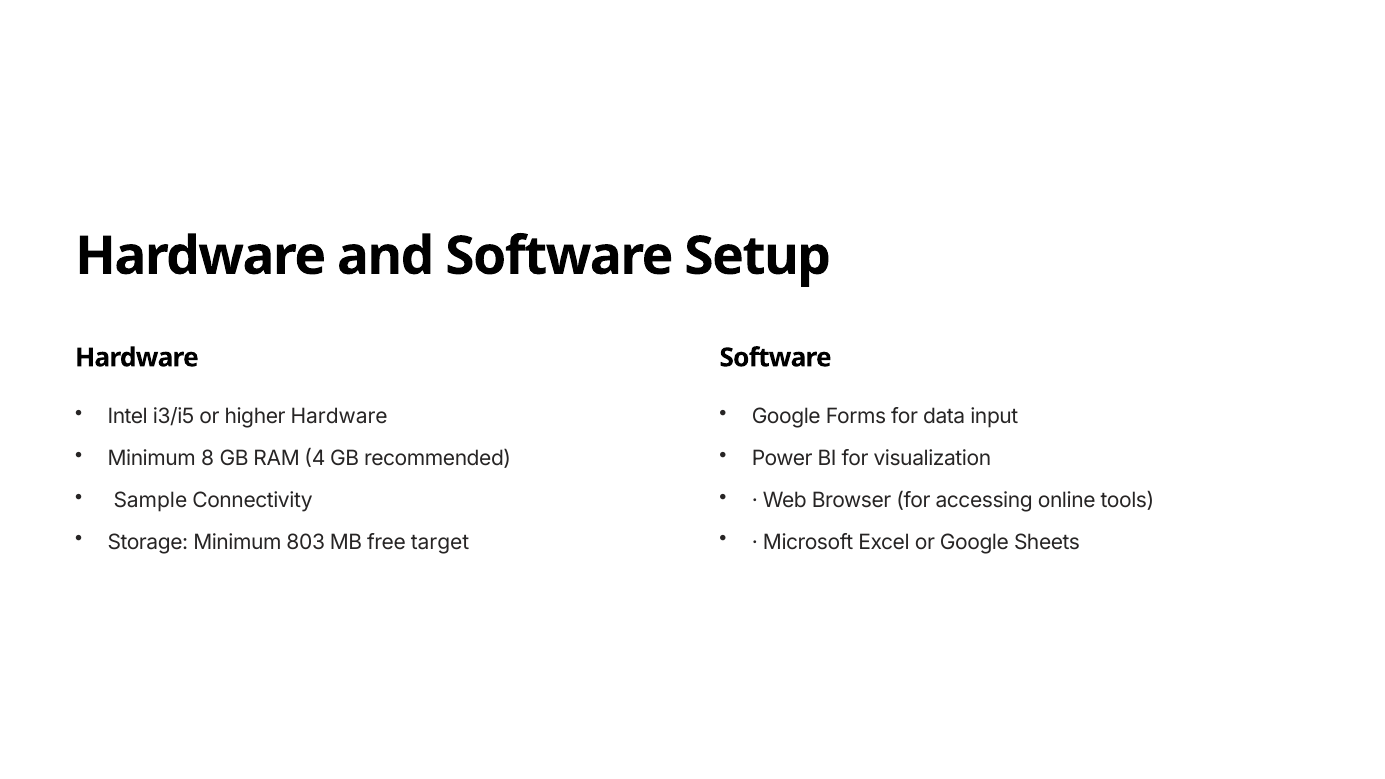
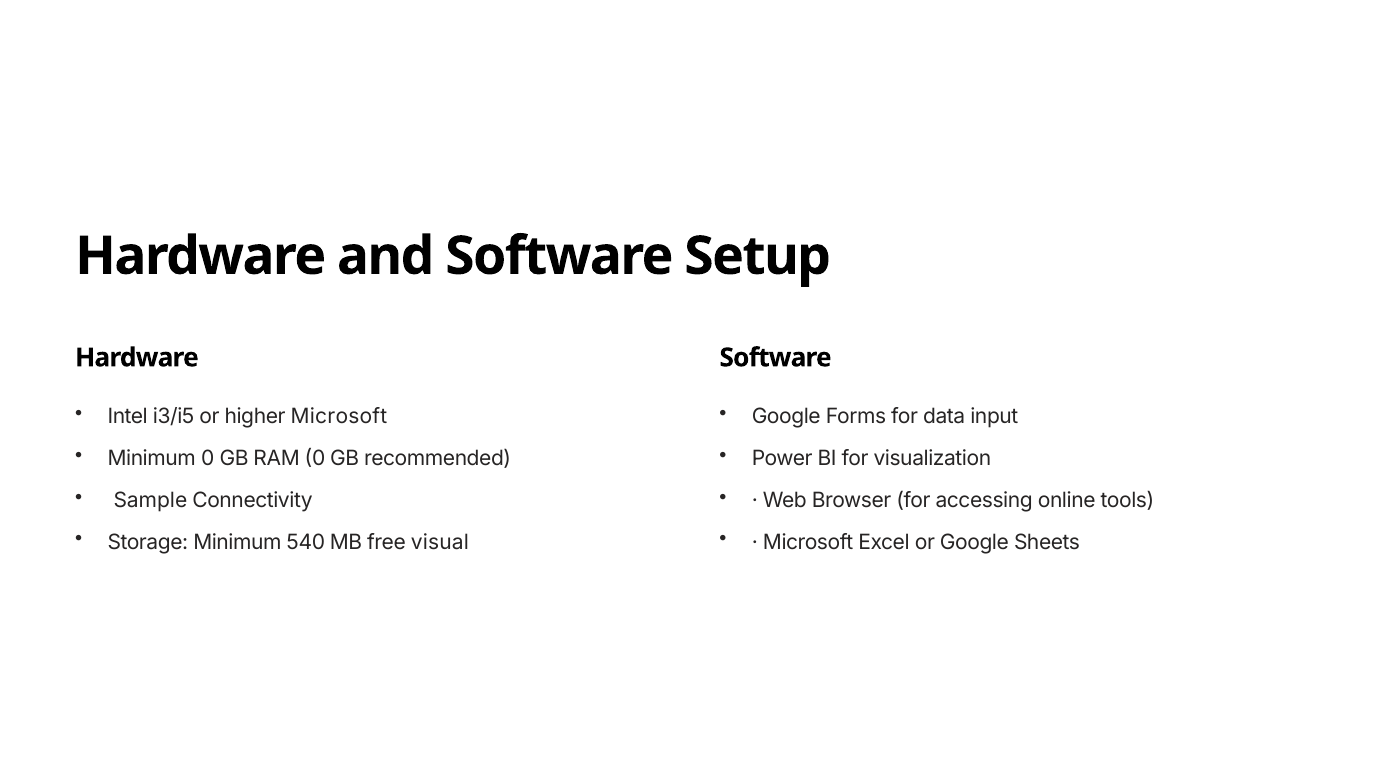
higher Hardware: Hardware -> Microsoft (339, 417)
Minimum 8: 8 -> 0 (208, 459)
RAM 4: 4 -> 0 (315, 459)
803: 803 -> 540 (306, 542)
target: target -> visual (440, 542)
